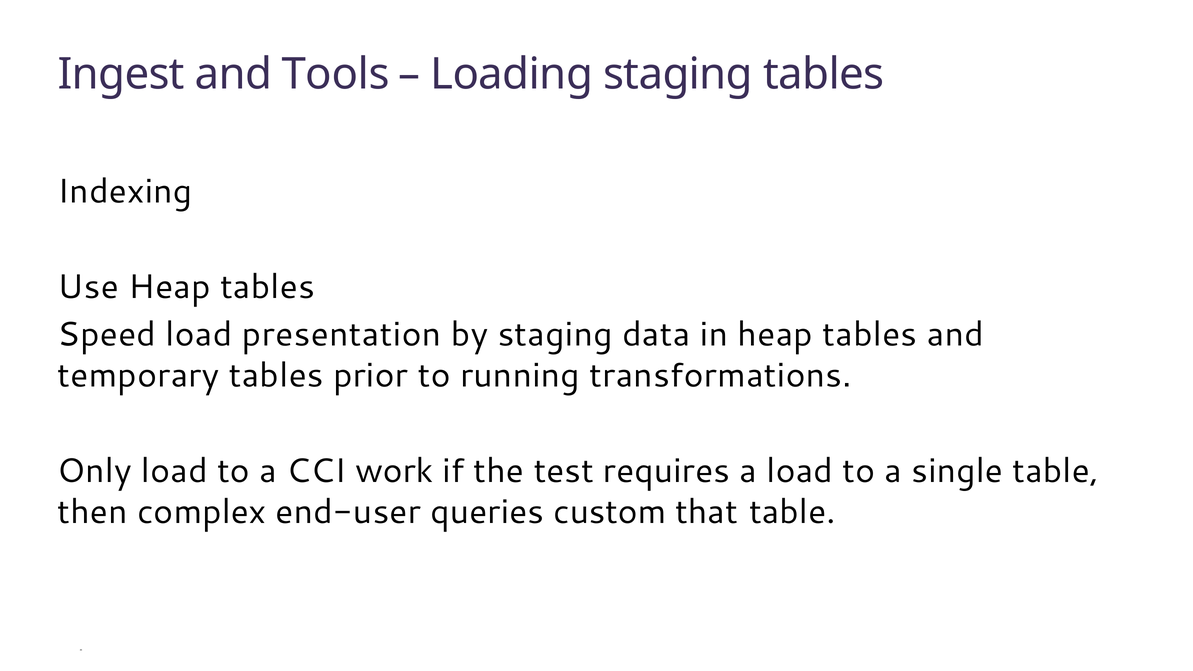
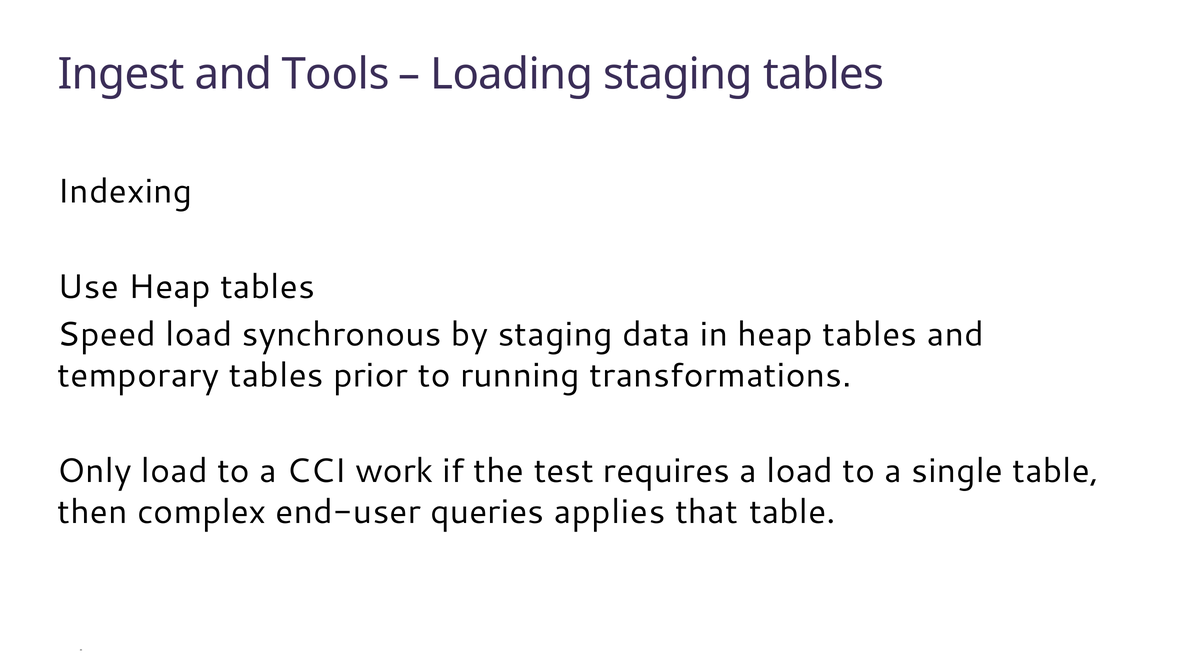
presentation: presentation -> synchronous (342, 335)
custom: custom -> applies (610, 512)
